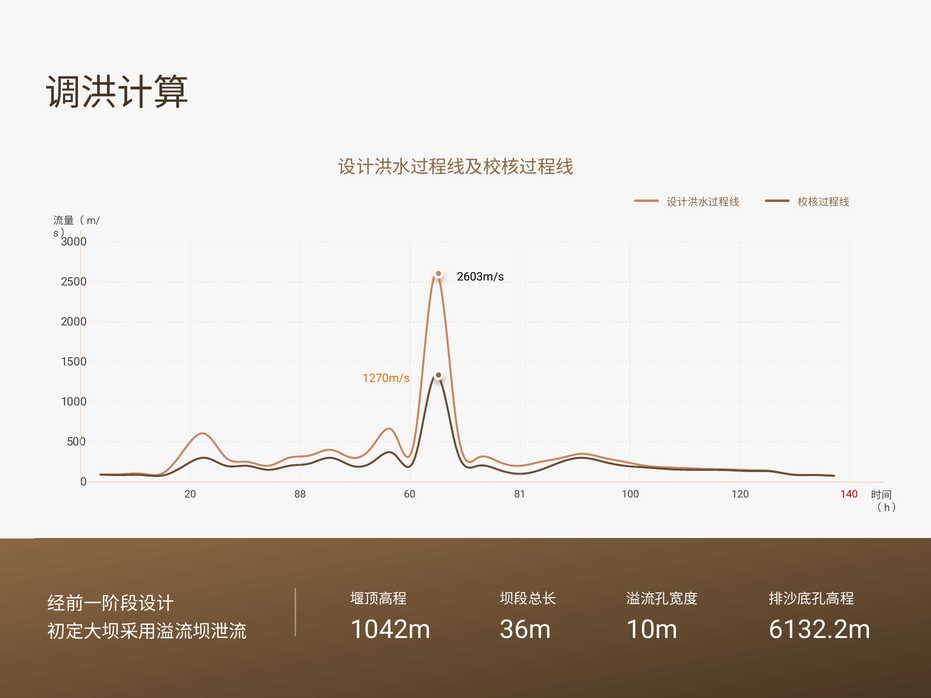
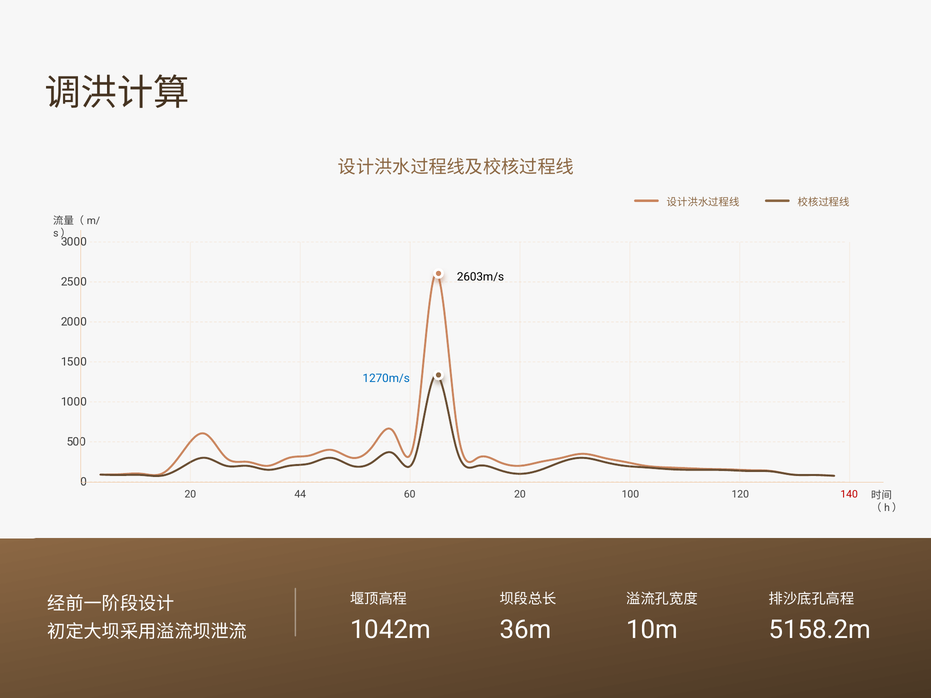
1270m/s colour: orange -> blue (386, 379)
88: 88 -> 44 (300, 494)
60 81: 81 -> 20 (520, 494)
6132.2m: 6132.2m -> 5158.2m (820, 630)
